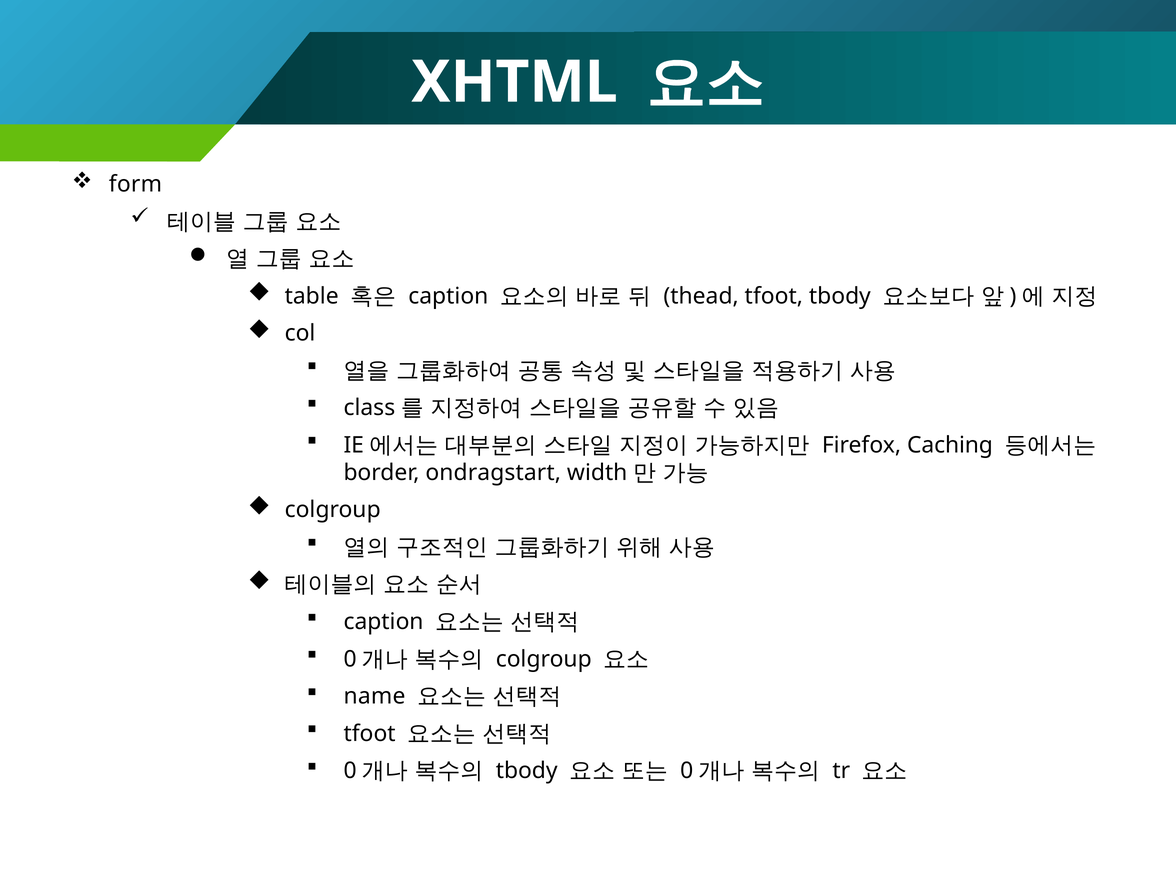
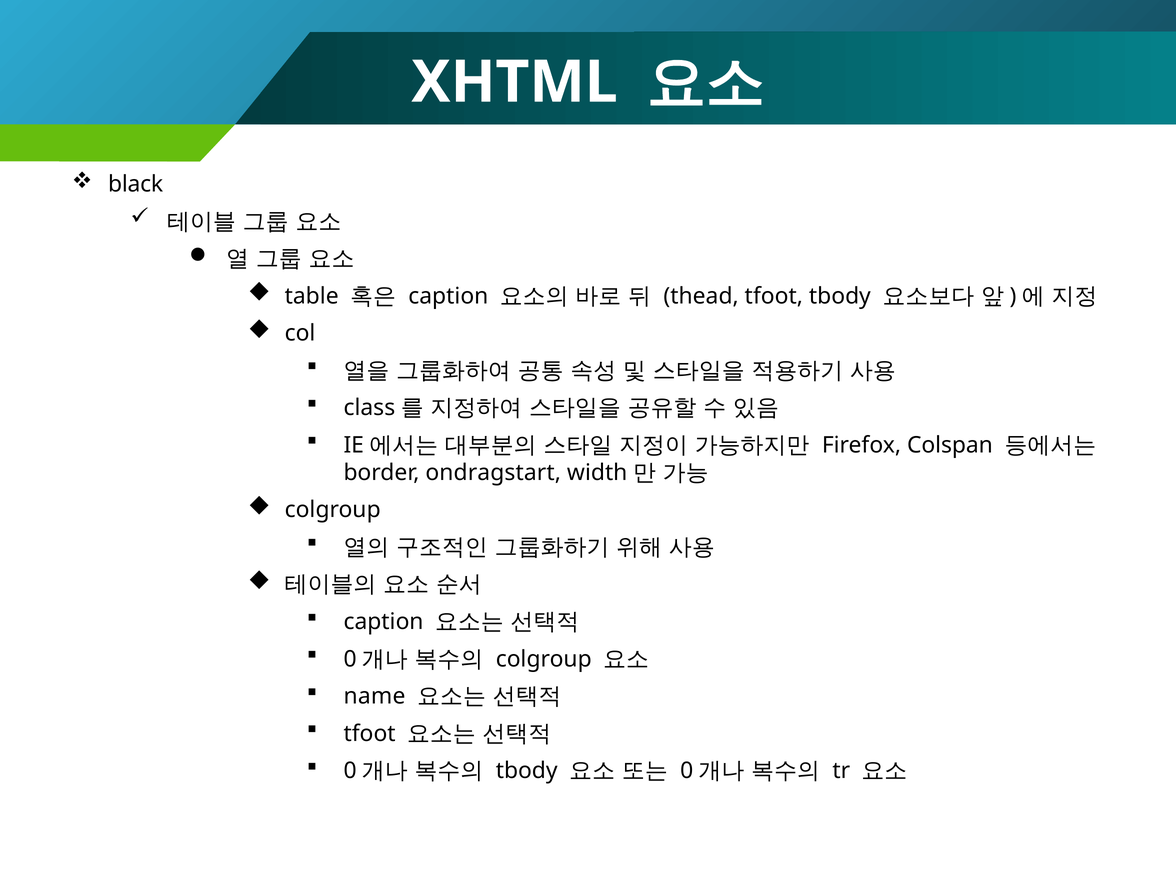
form: form -> black (136, 184)
Caching: Caching -> Colspan (950, 445)
